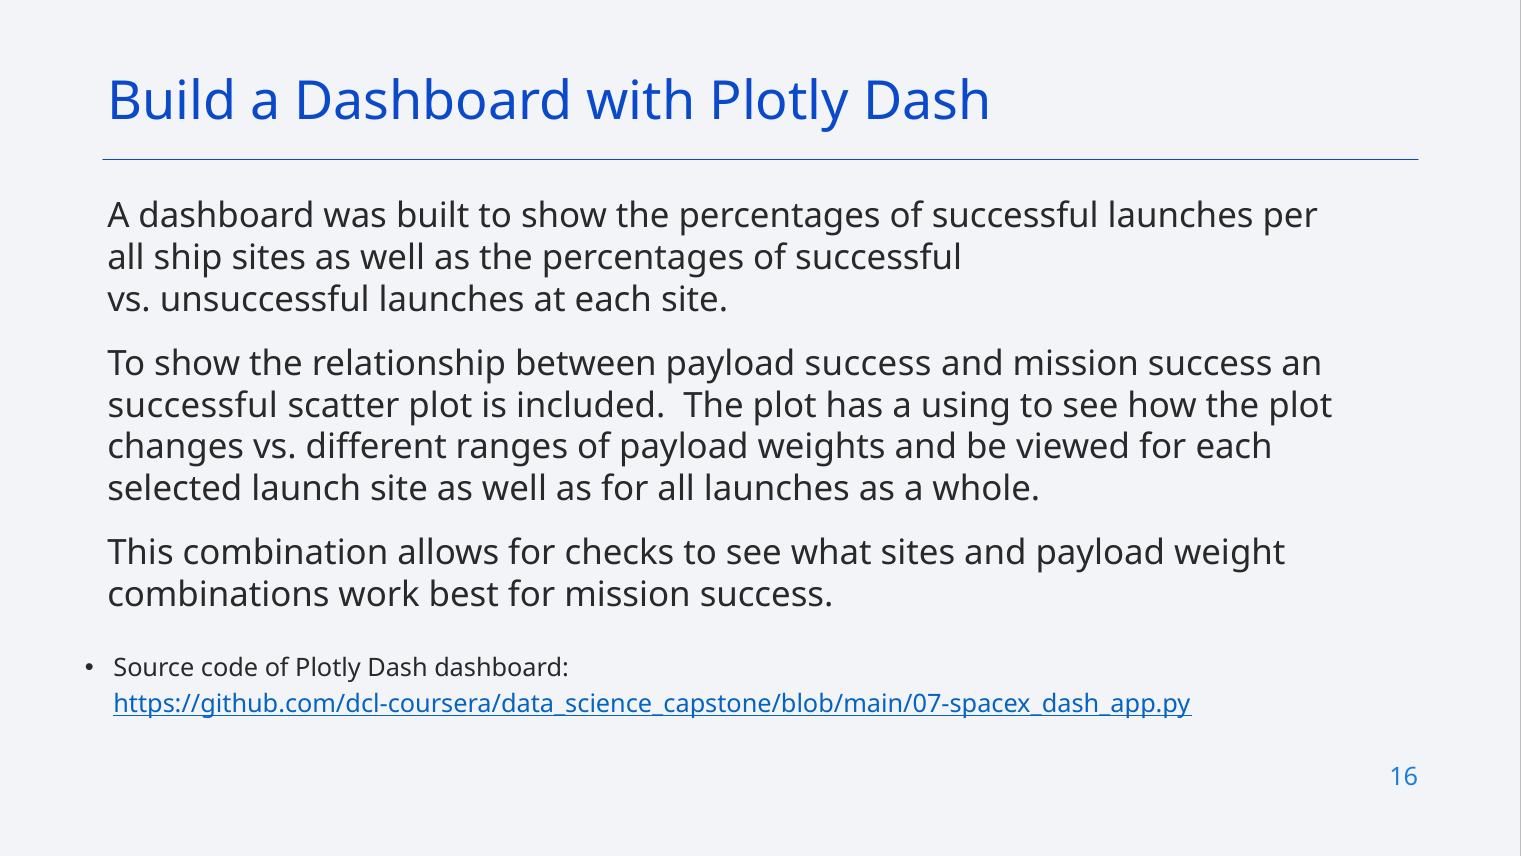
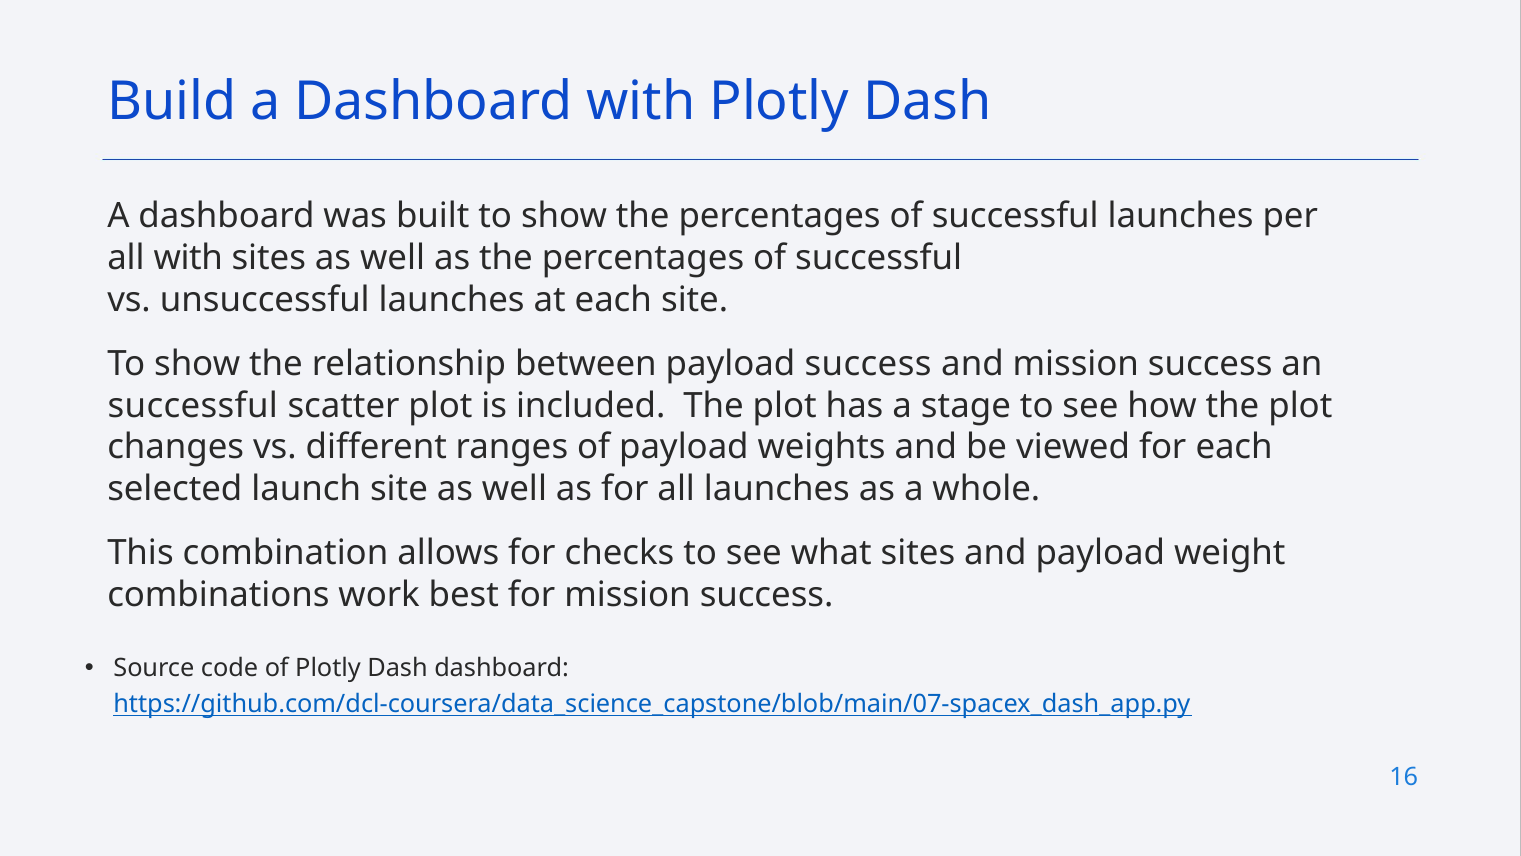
all ship: ship -> with (188, 258)
using: using -> stage (966, 405)
